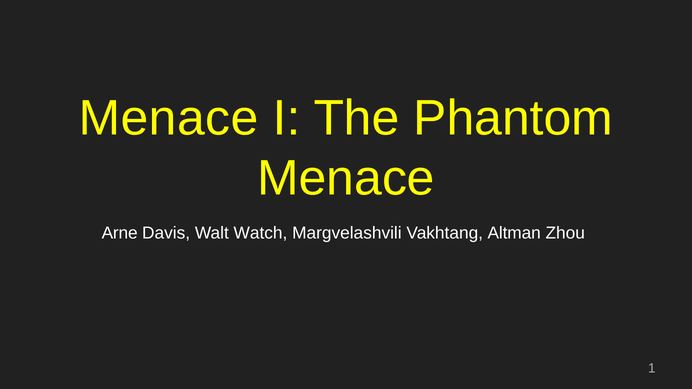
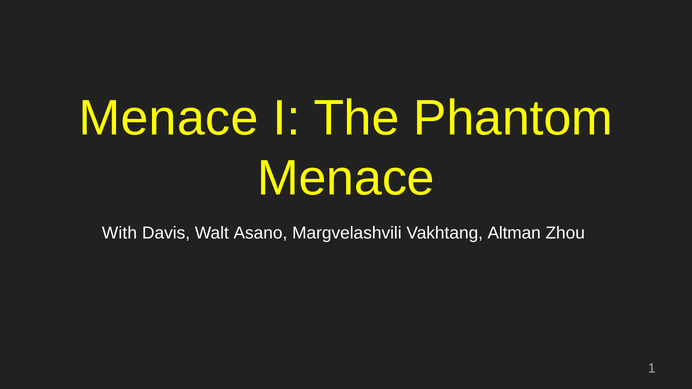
Arne: Arne -> With (119, 233)
Watch: Watch -> Asano (260, 233)
